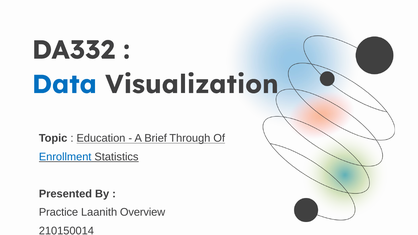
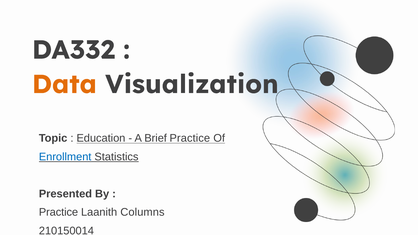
Data colour: blue -> orange (64, 85)
Brief Through: Through -> Practice (190, 138)
Overview: Overview -> Columns (142, 212)
